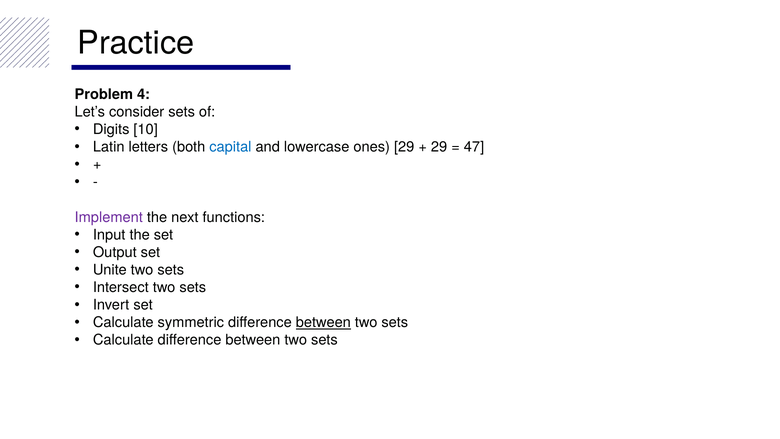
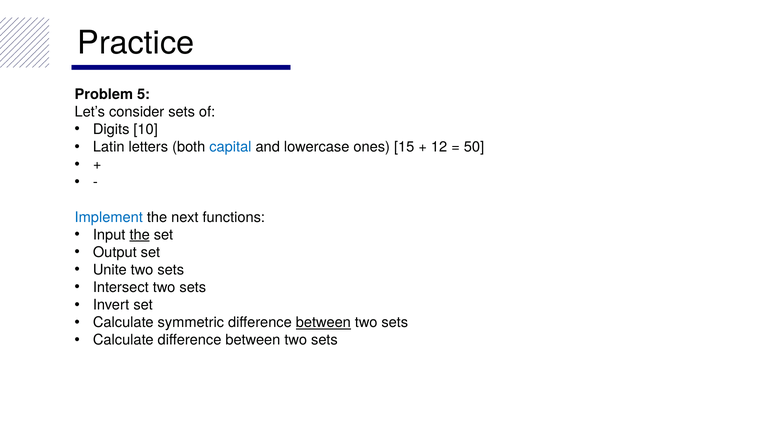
4: 4 -> 5 (144, 94)
ones 29: 29 -> 15 (404, 147)
29: 29 -> 12 (439, 147)
47: 47 -> 50 (474, 147)
Implement colour: purple -> blue (109, 217)
the underline: none -> present (140, 235)
